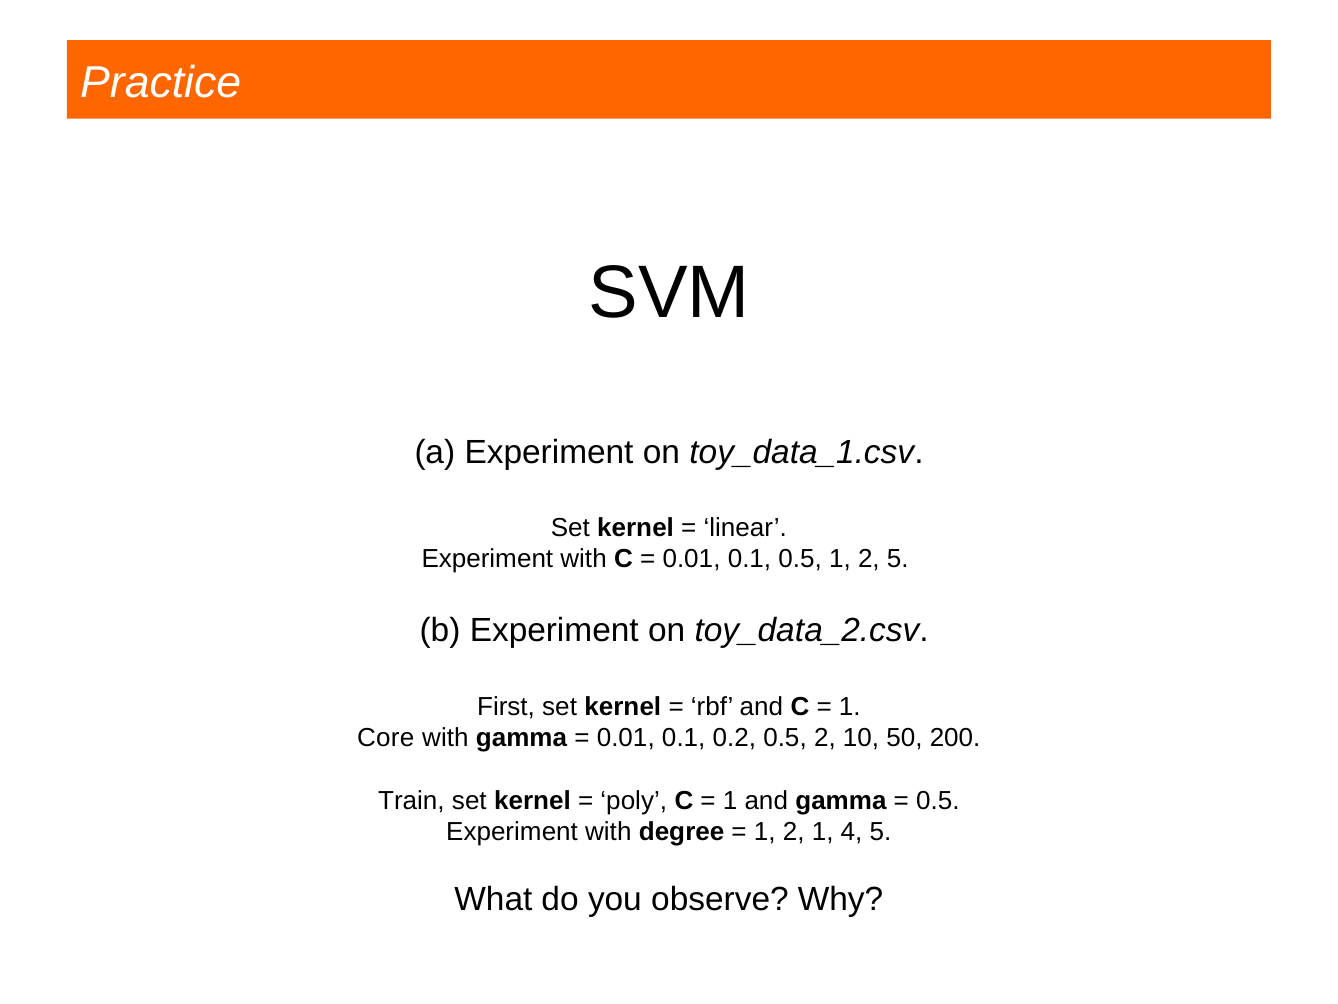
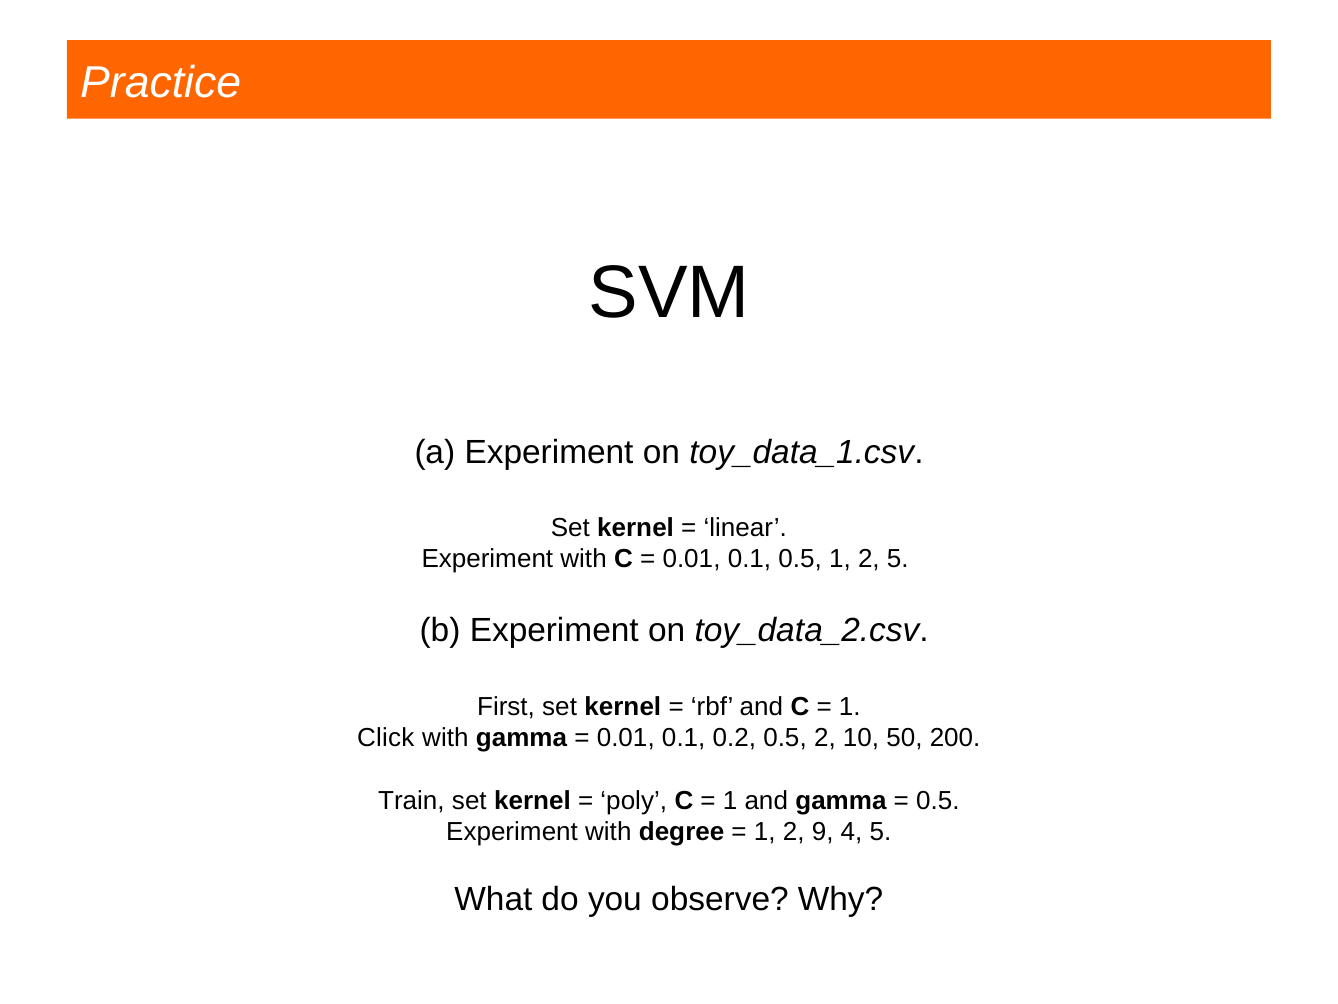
Core: Core -> Click (386, 738)
2 1: 1 -> 9 (823, 832)
